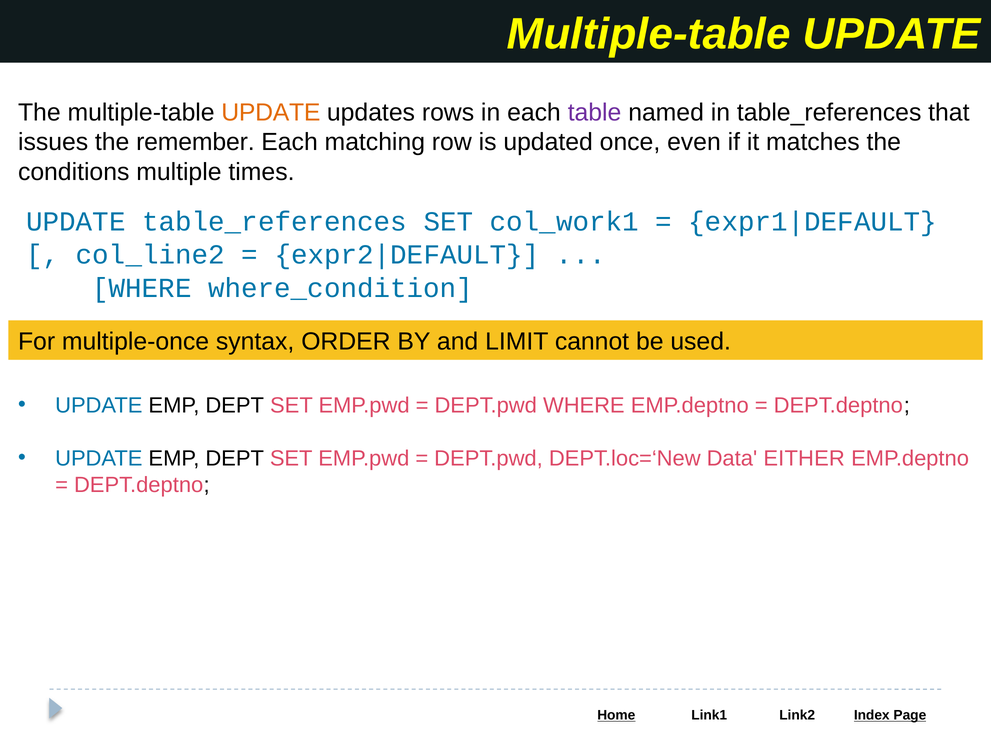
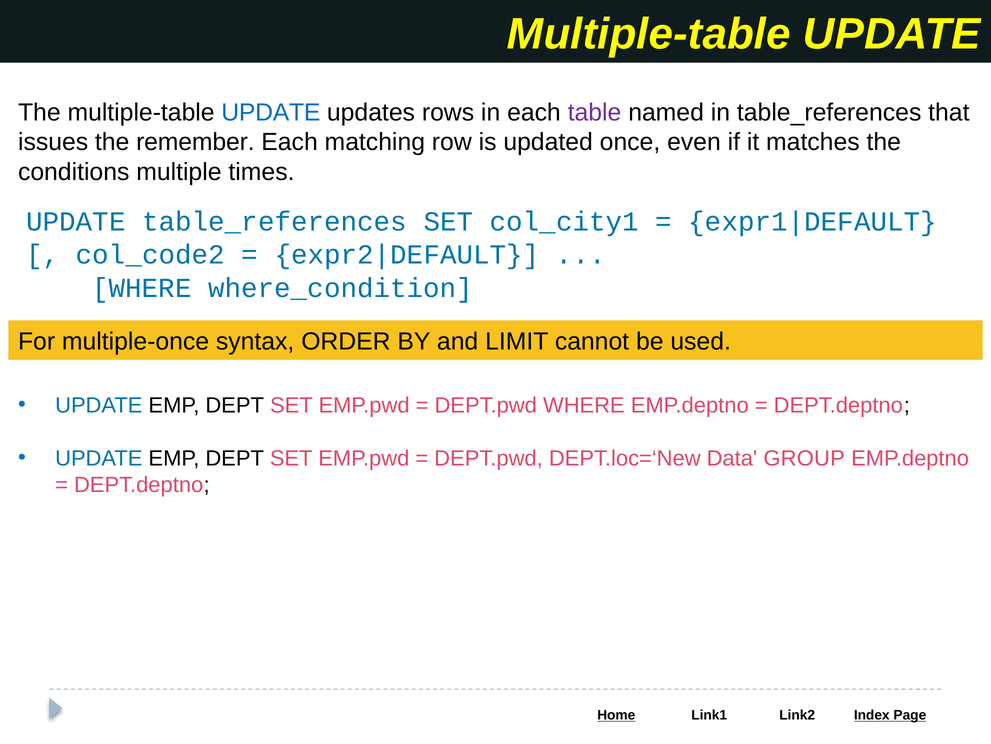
UPDATE colour: orange -> blue (271, 112)
col_work1: col_work1 -> col_city1 (564, 222)
col_line2: col_line2 -> col_code2 (150, 255)
EITHER: EITHER -> GROUP (804, 458)
